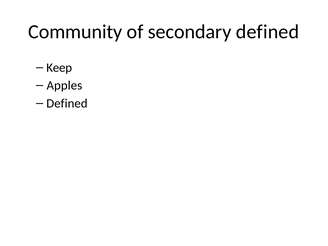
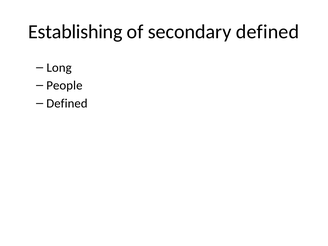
Community: Community -> Establishing (75, 32)
Keep: Keep -> Long (59, 68)
Apples: Apples -> People (64, 85)
